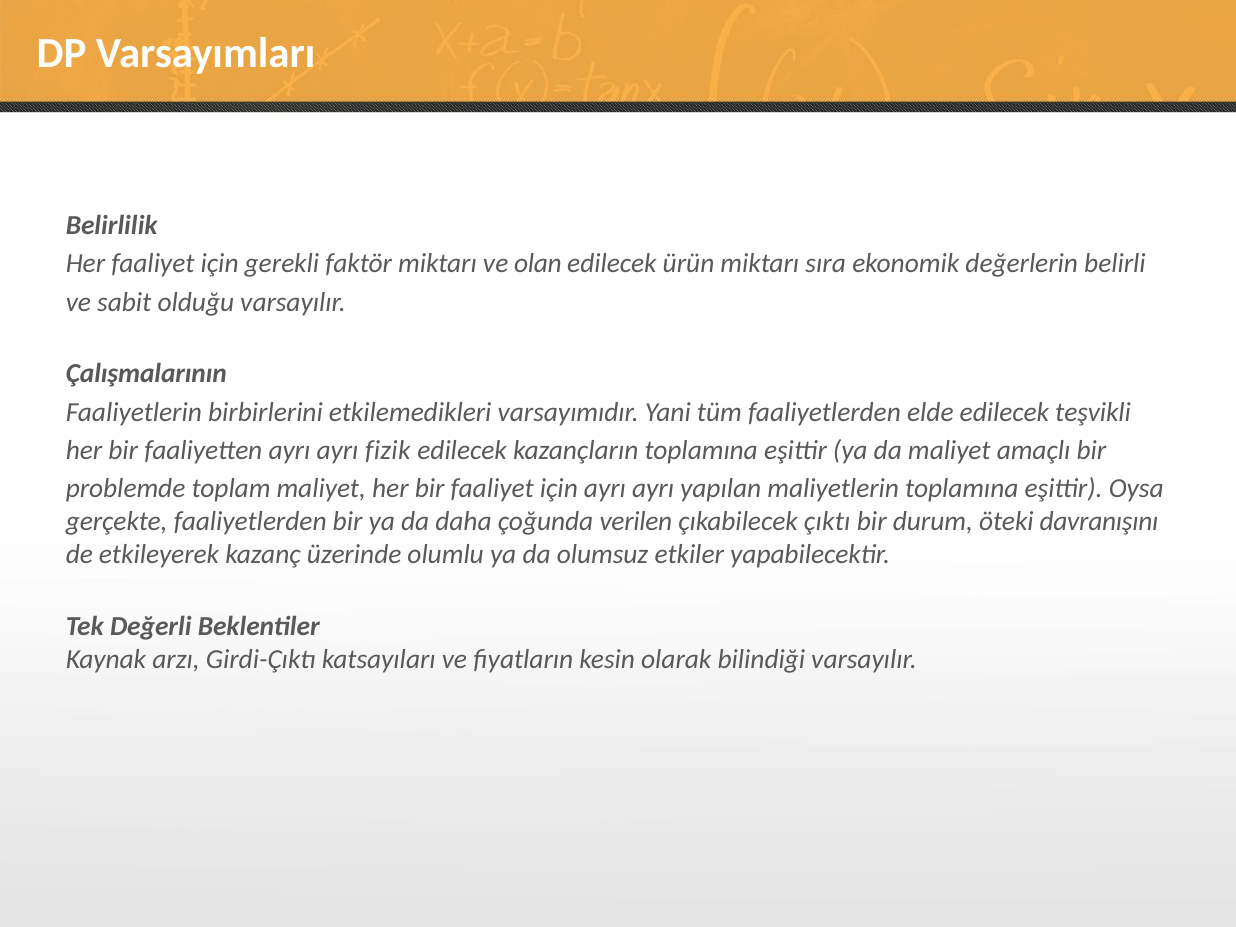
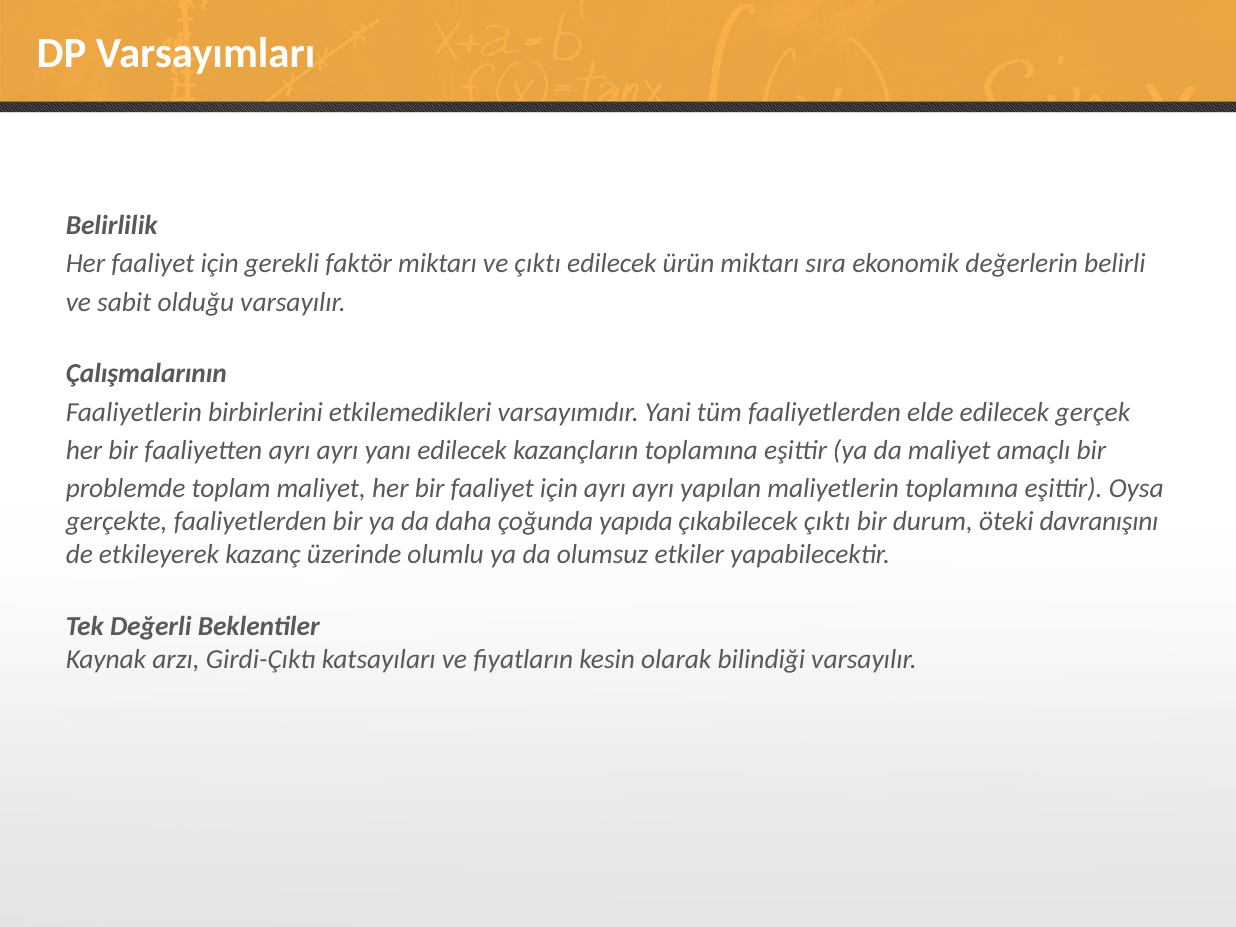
ve olan: olan -> çıktı (538, 264)
teşvikli: teşvikli -> gerçek (1093, 412)
fizik: fizik -> yanı (388, 450)
verilen: verilen -> yapıda (636, 522)
